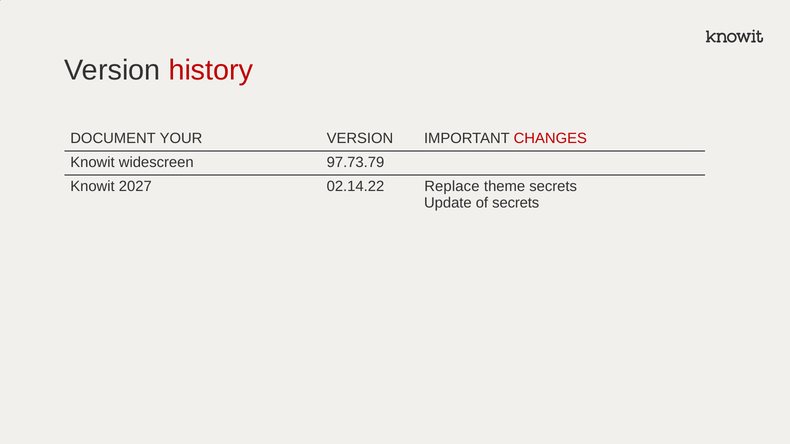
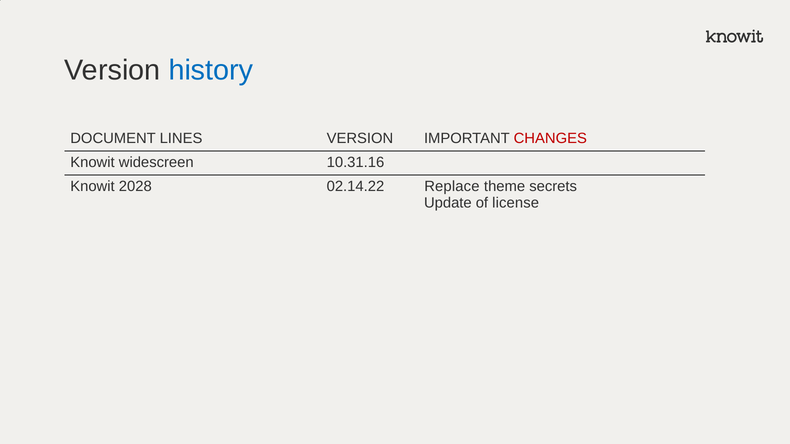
history colour: red -> blue (211, 70)
YOUR: YOUR -> LINES (181, 139)
97.73.79: 97.73.79 -> 10.31.16 (355, 163)
2027: 2027 -> 2028 (135, 187)
of secrets: secrets -> license (516, 203)
